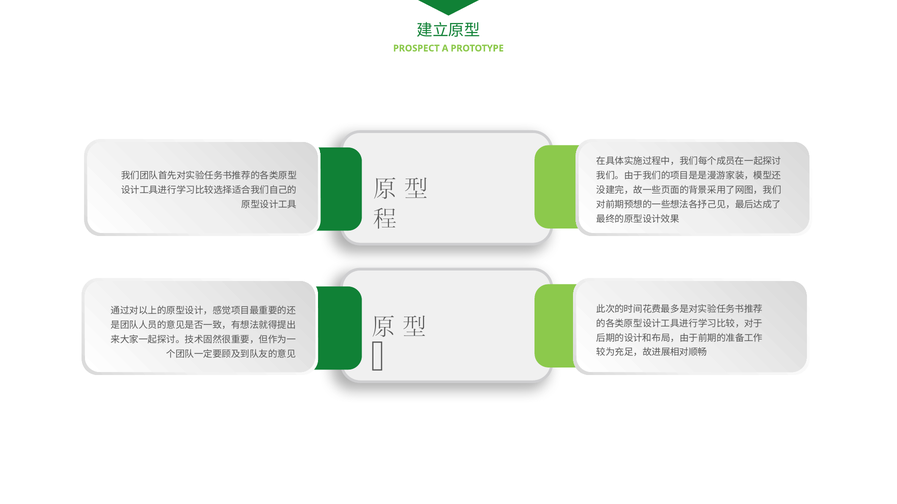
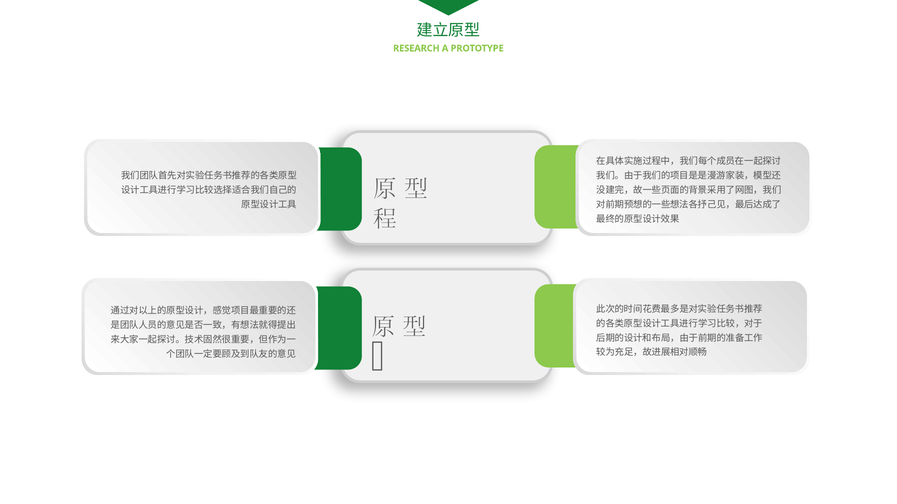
PROSPECT: PROSPECT -> RESEARCH (416, 48)
